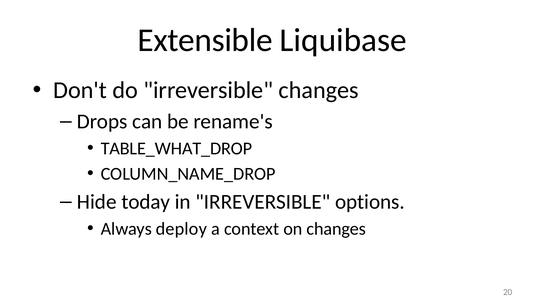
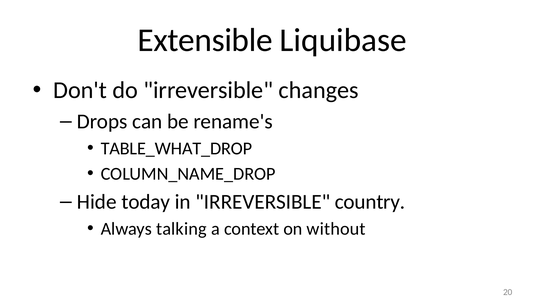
options: options -> country (370, 202)
deploy: deploy -> talking (181, 229)
on changes: changes -> without (336, 229)
